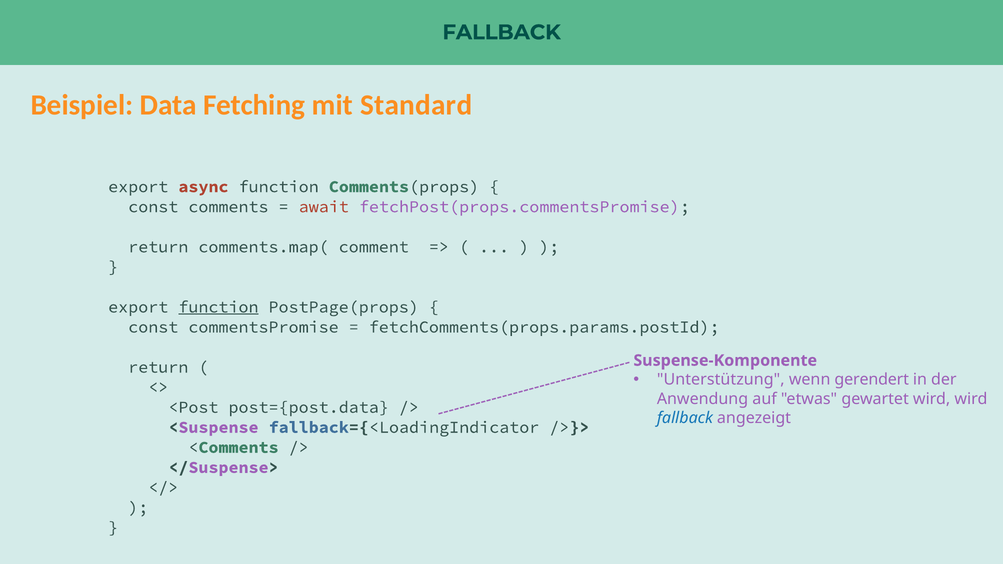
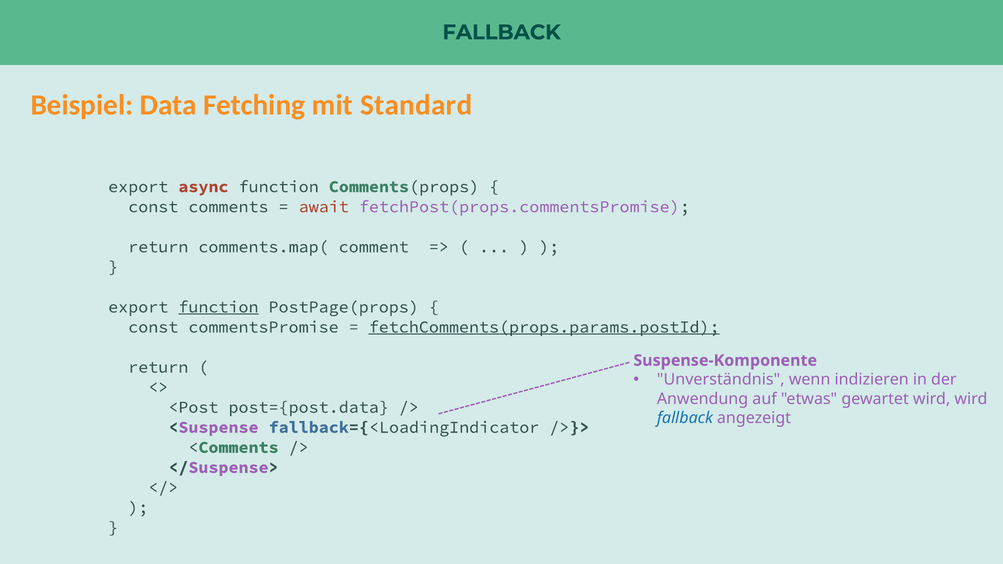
fetchComments(props.params.postId underline: none -> present (544, 327)
Unterstützung: Unterstützung -> Unverständnis (721, 380)
gerendert: gerendert -> indizieren (872, 380)
